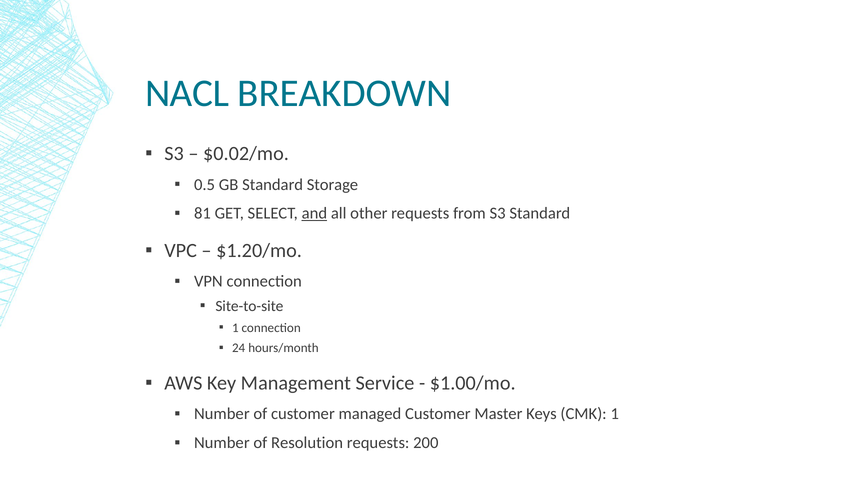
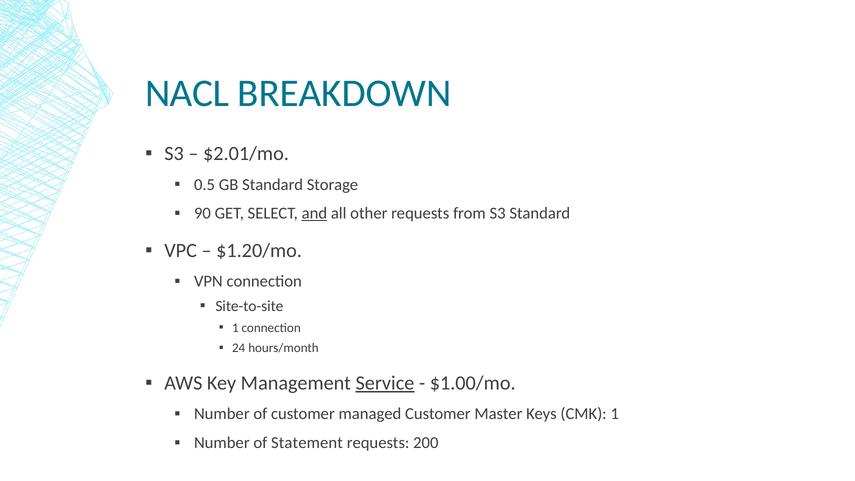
$0.02/mo: $0.02/mo -> $2.01/mo (246, 154)
81: 81 -> 90 (202, 213)
Service underline: none -> present (385, 383)
Resolution: Resolution -> Statement (307, 443)
